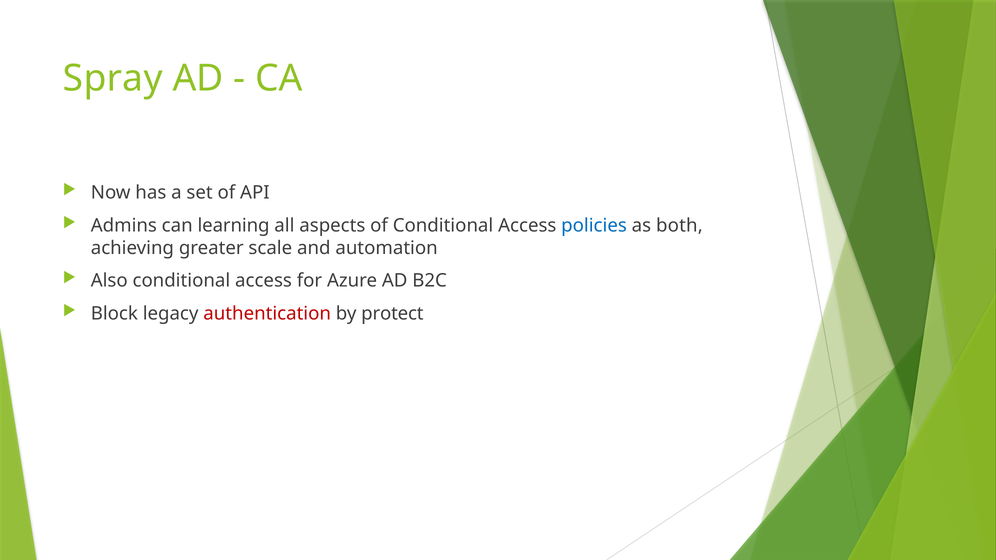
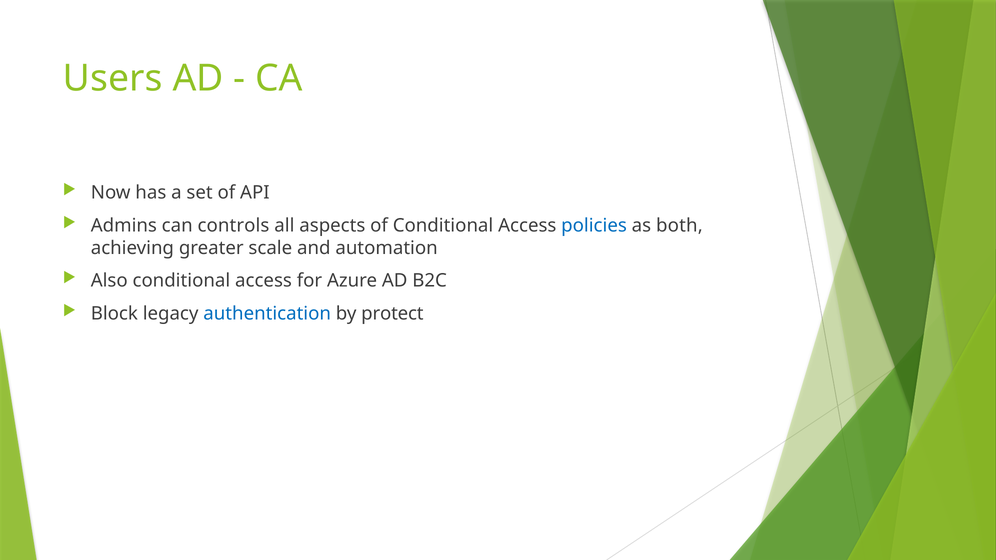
Spray: Spray -> Users (113, 79)
learning: learning -> controls (233, 226)
authentication colour: red -> blue (267, 314)
